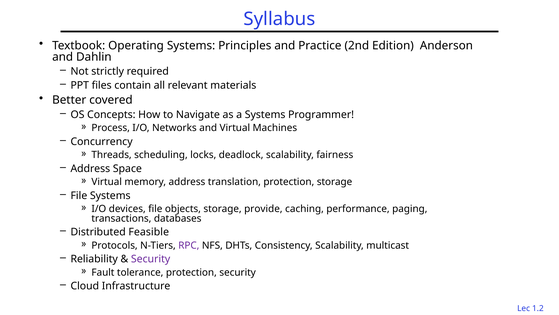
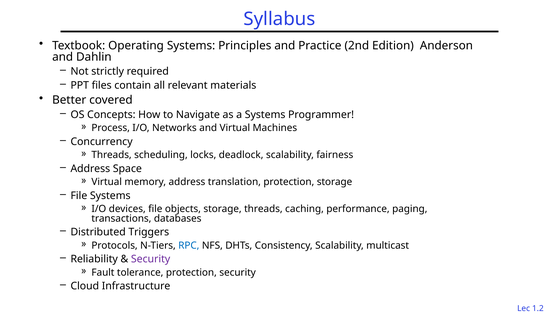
storage provide: provide -> threads (263, 209)
Feasible: Feasible -> Triggers (149, 232)
RPC colour: purple -> blue (189, 245)
